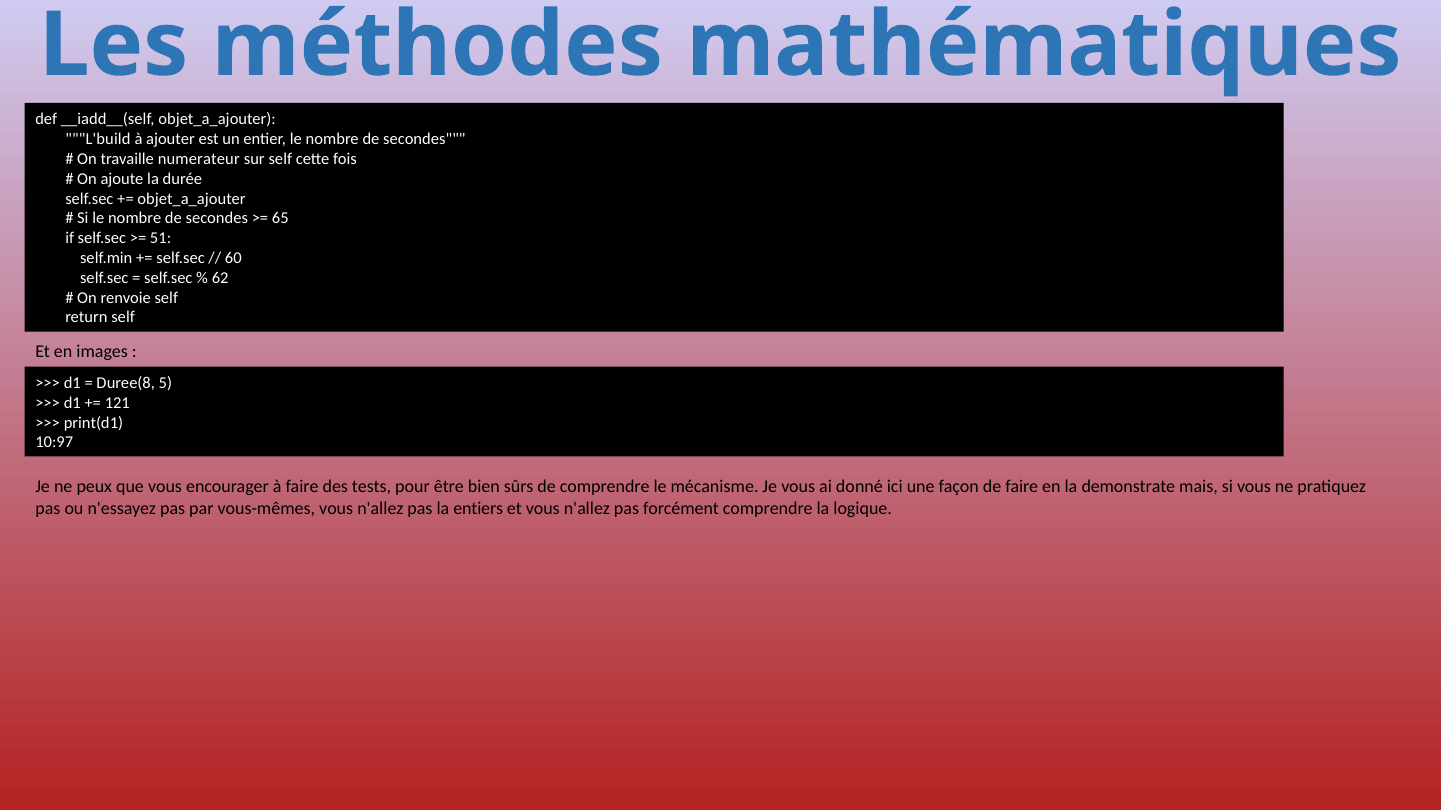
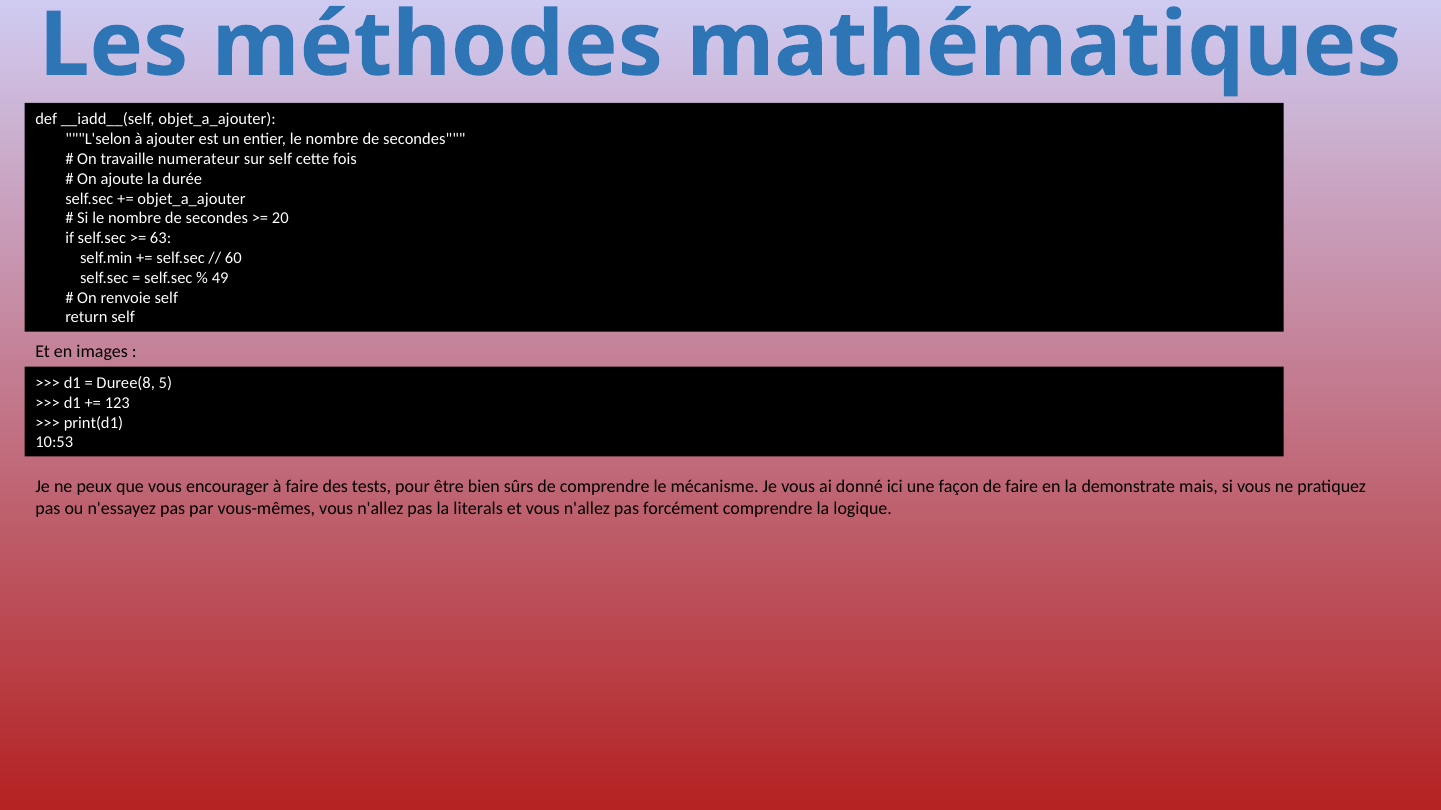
L'build: L'build -> L'selon (98, 139)
65: 65 -> 20 (280, 219)
51: 51 -> 63 (161, 238)
62: 62 -> 49 (220, 278)
121: 121 -> 123 (117, 403)
10:97: 10:97 -> 10:53 (54, 443)
entiers: entiers -> literals (478, 508)
